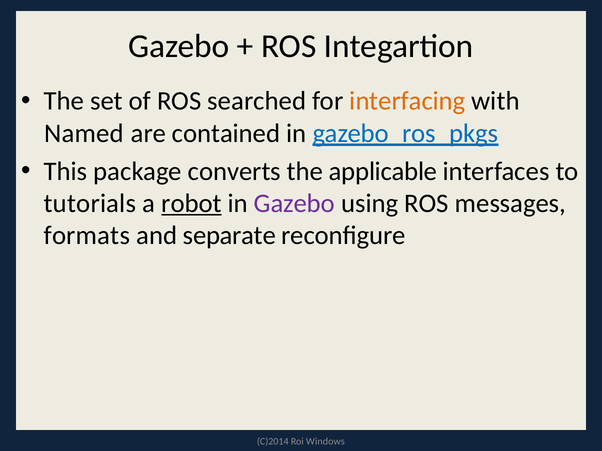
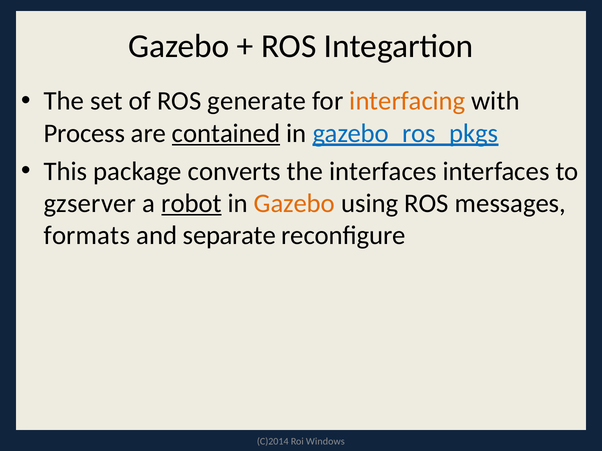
searched: searched -> generate (257, 101)
Named: Named -> Process (84, 133)
contained underline: none -> present (226, 133)
the applicable: applicable -> interfaces (383, 171)
tutorials: tutorials -> gzserver (90, 204)
Gazebo colour: purple -> orange (294, 204)
